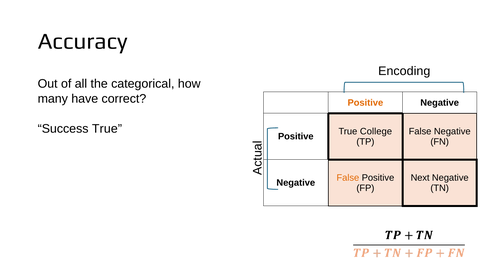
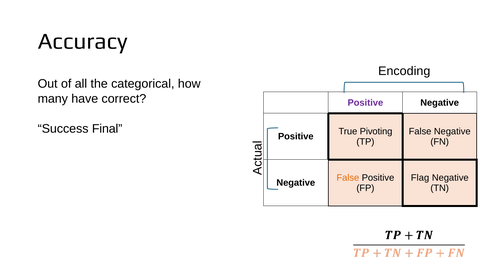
Positive colour: orange -> purple (365, 103)
Success True: True -> Final (107, 129)
College: College -> Pivoting (376, 132)
Next: Next -> Flag (420, 178)
